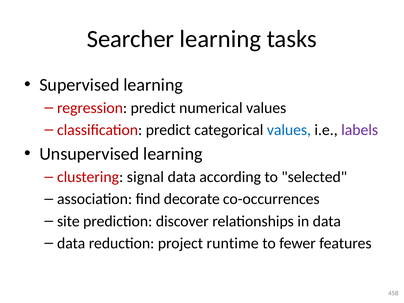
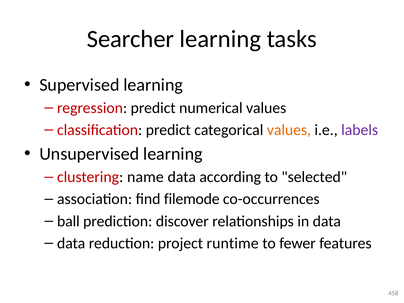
values colour: blue -> orange (289, 130)
signal: signal -> name (145, 177)
decorate: decorate -> filemode (192, 199)
site: site -> ball (68, 221)
